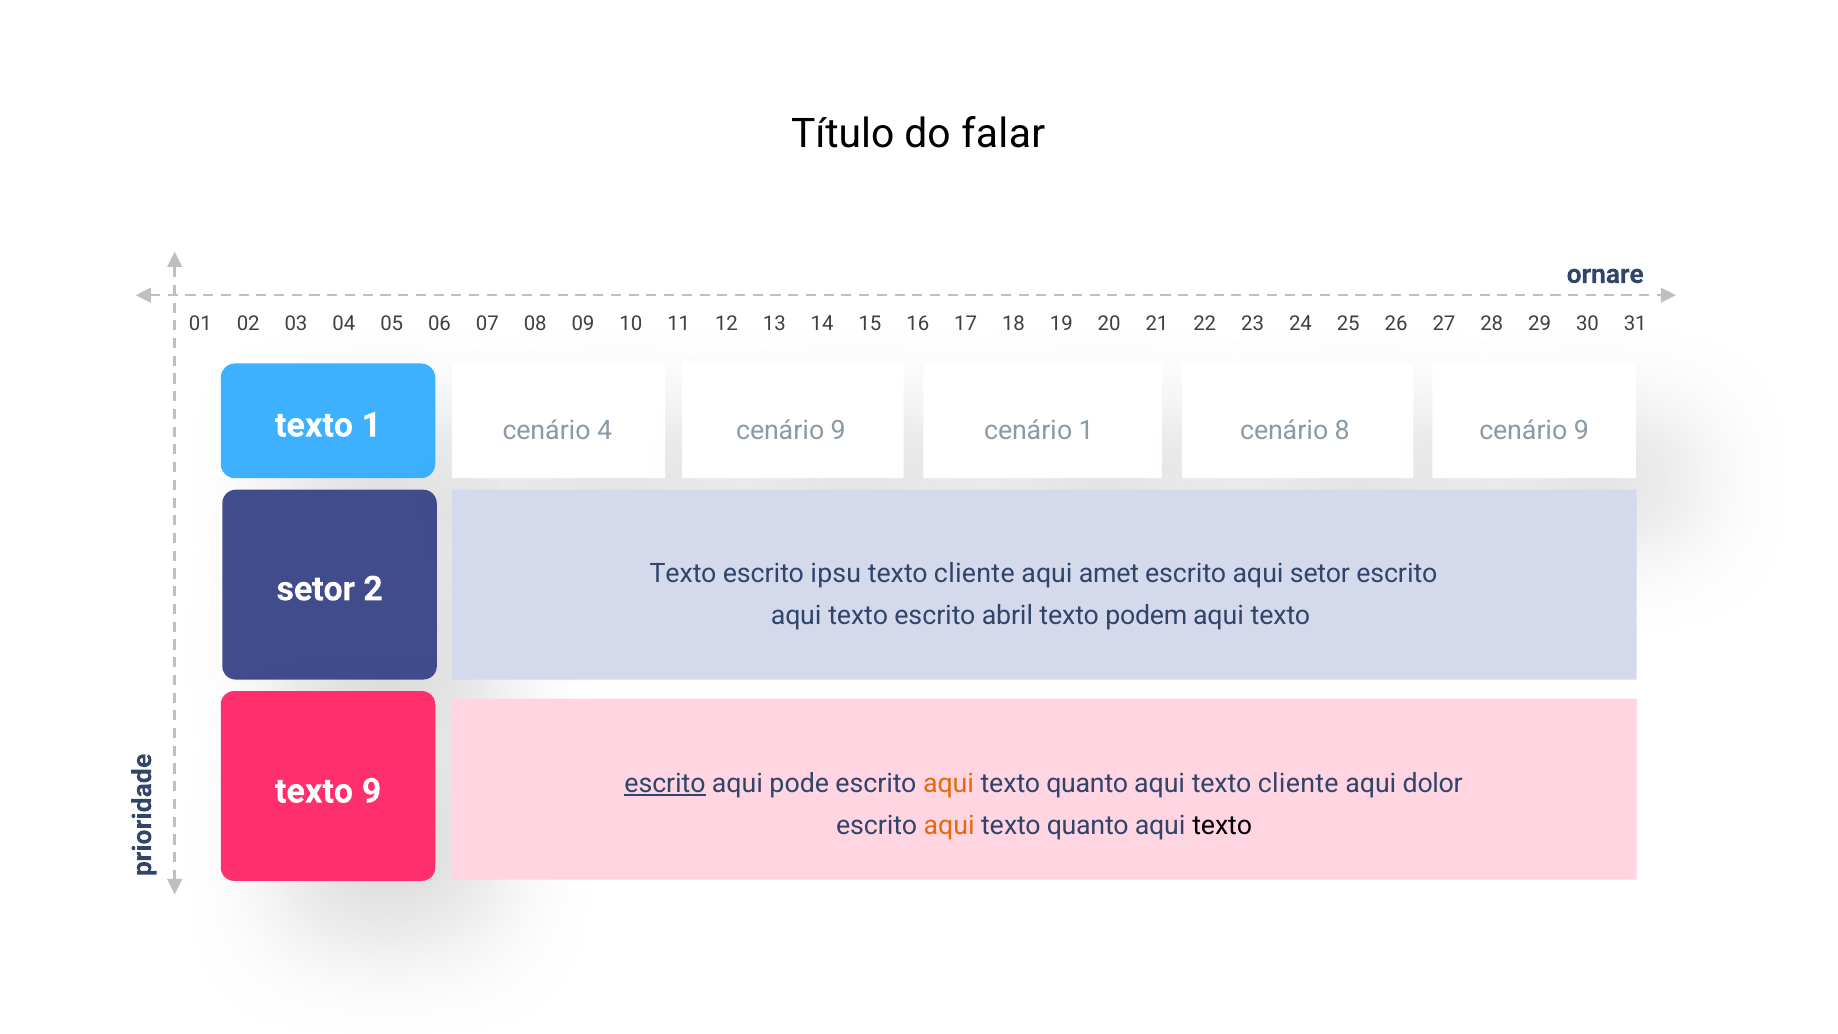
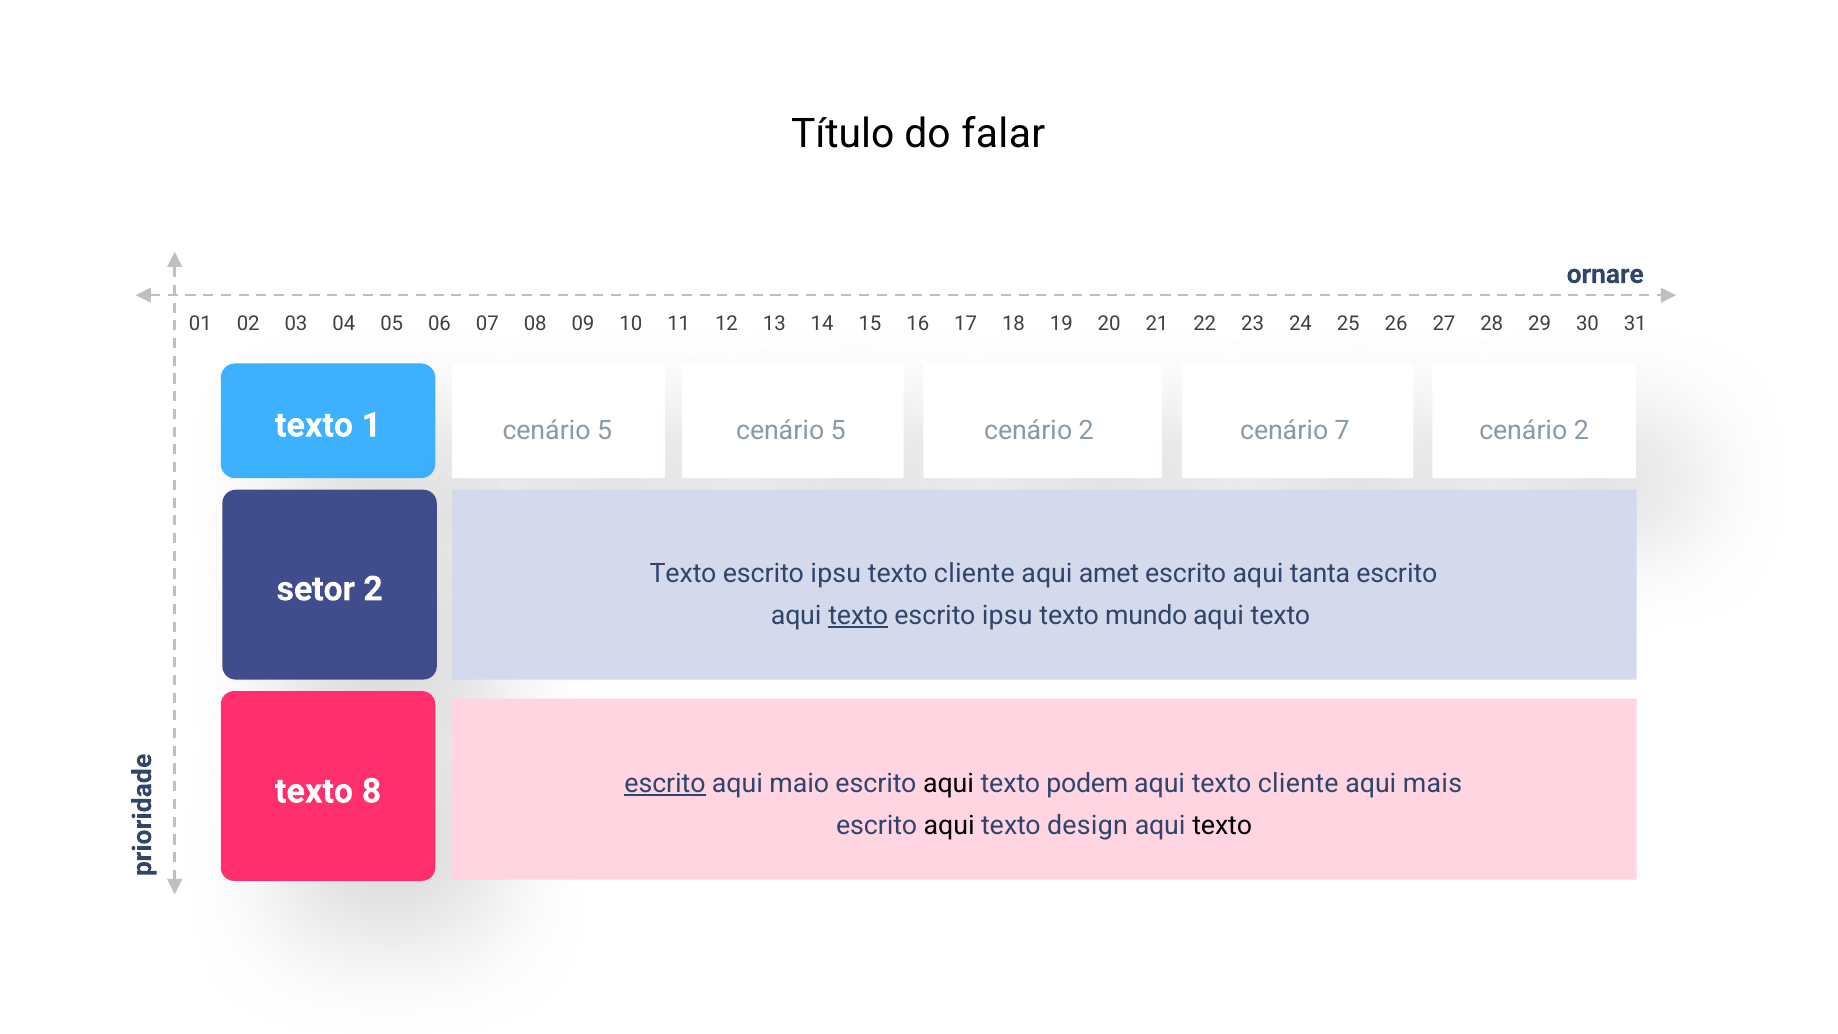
4: 4 -> 5 (605, 431)
9: 9 -> 5 (838, 431)
1: 1 -> 2 (1086, 431)
8: 8 -> 7 (1342, 431)
9: 9 -> 2 (1581, 431)
aqui setor: setor -> tanta (1320, 574)
texto underline: none -> present (858, 616)
abril: abril -> ipsu (1007, 616)
podem: podem -> mundo (1146, 616)
pode: pode -> maio (799, 783)
aqui colour: orange -> black (949, 783)
quanto: quanto -> podem (1087, 783)
dolor: dolor -> mais (1432, 783)
texto 9: 9 -> 8 (372, 791)
aqui colour: orange -> black (949, 825)
quanto: quanto -> design (1088, 825)
